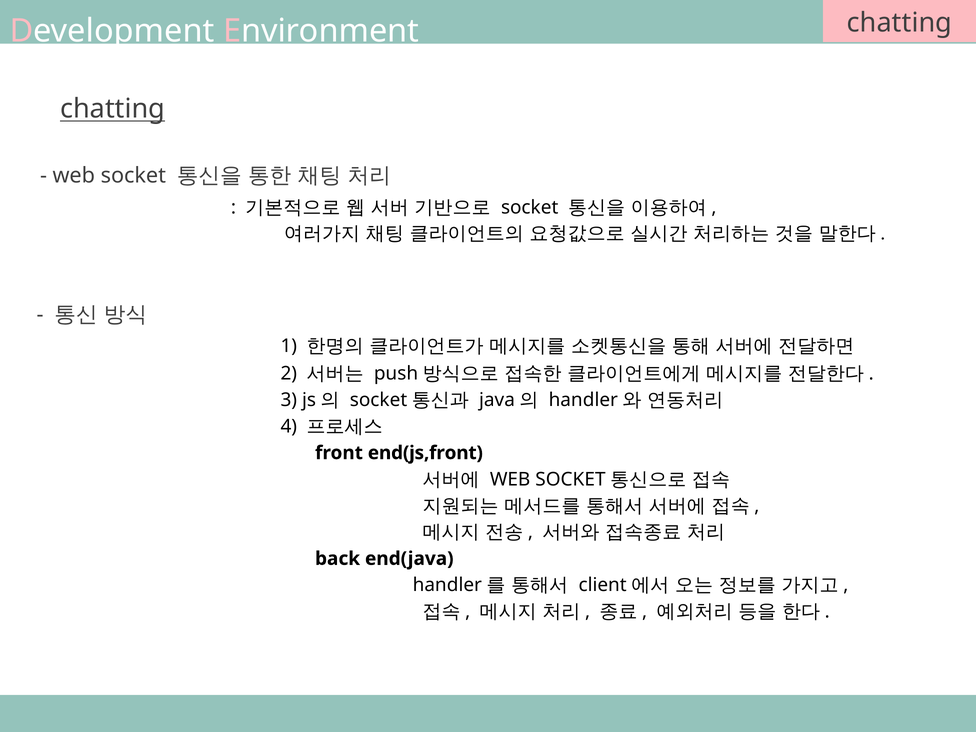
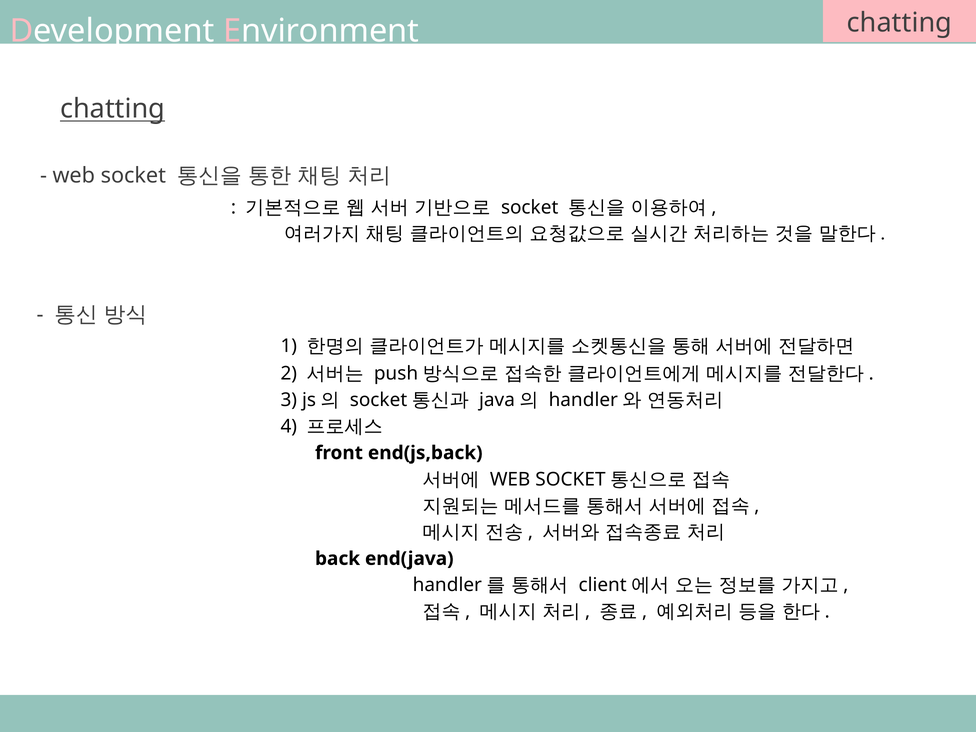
end(js,front: end(js,front -> end(js,back (425, 453)
